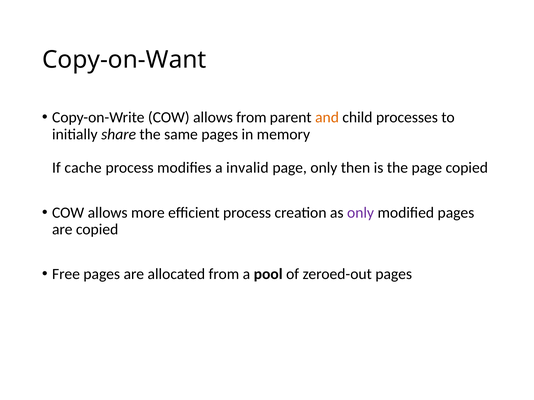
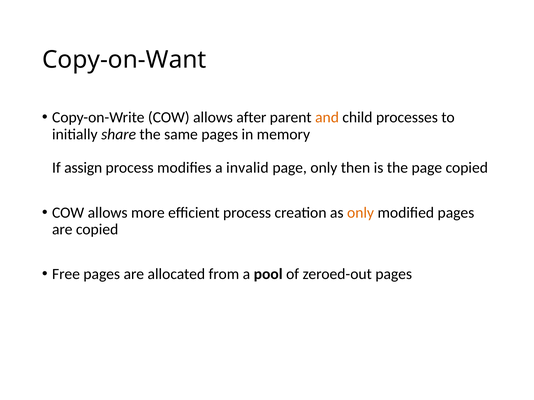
allows from: from -> after (251, 118)
cache: cache -> assign (83, 168)
only colour: purple -> orange (361, 213)
